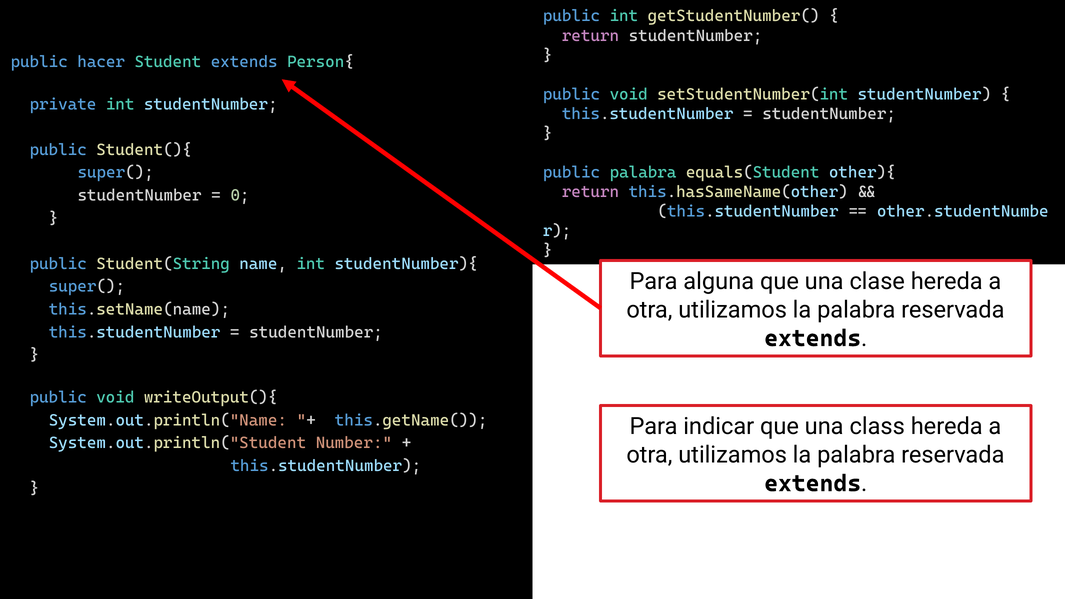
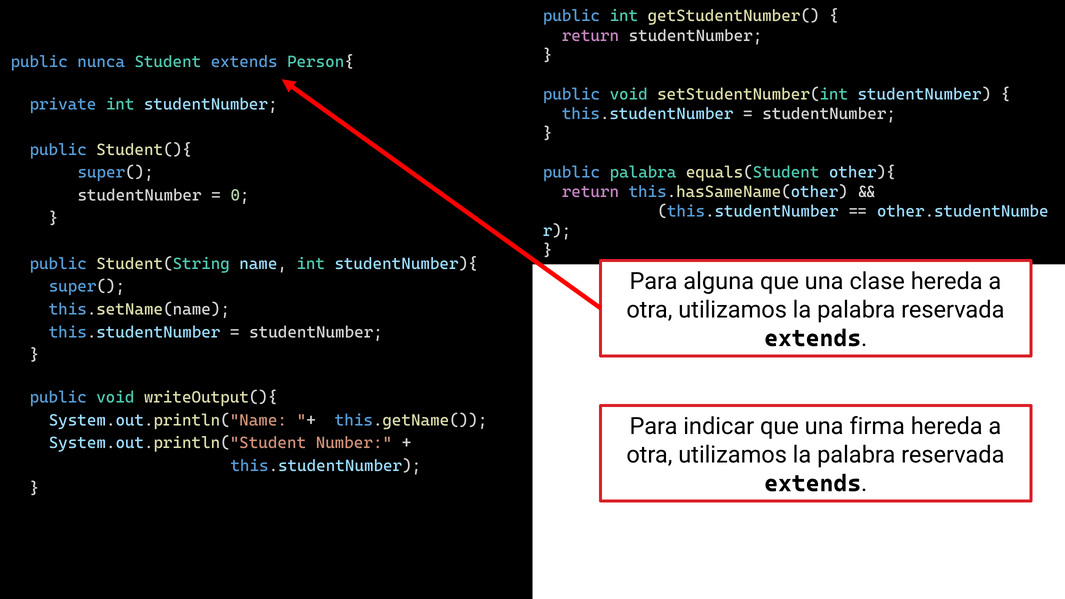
hacer: hacer -> nunca (101, 62)
class: class -> firma (877, 427)
